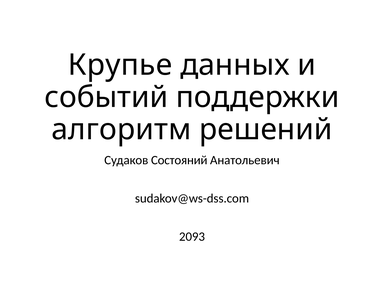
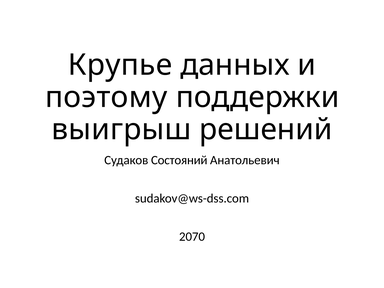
событий: событий -> поэтому (106, 97)
алгоритм: алгоритм -> выигрыш (121, 130)
2093: 2093 -> 2070 (192, 237)
